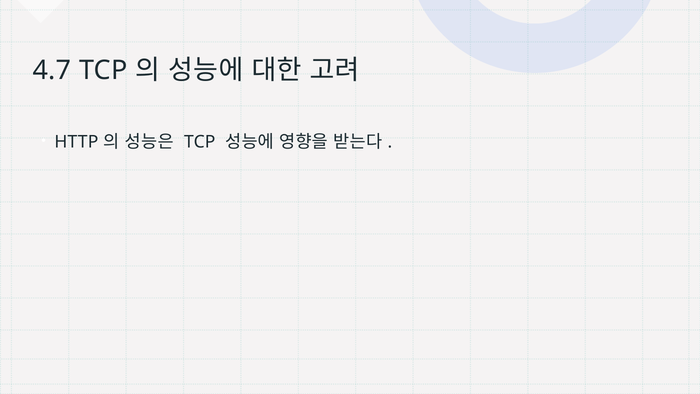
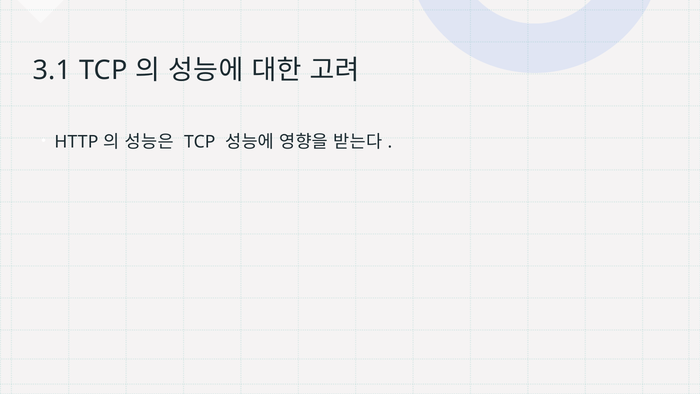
4.7: 4.7 -> 3.1 (52, 70)
